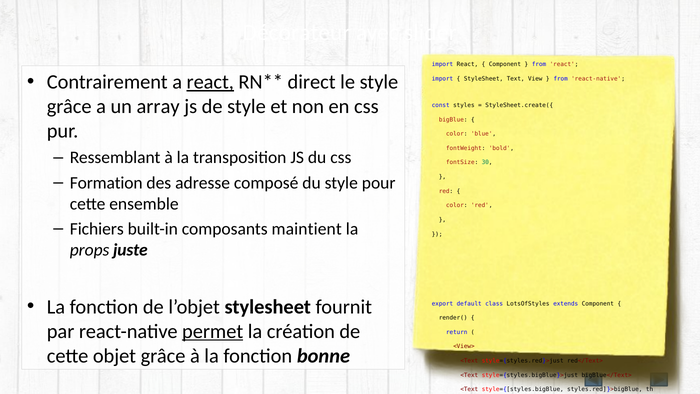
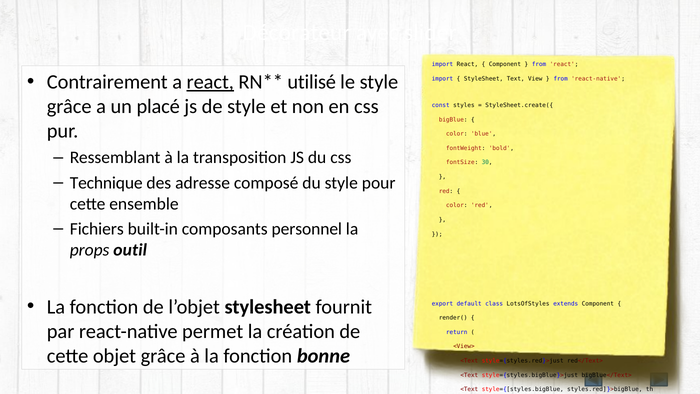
direct: direct -> utilisé (312, 82)
array: array -> placé (158, 106)
Formation: Formation -> Technique (106, 183)
maintient: maintient -> personnel (307, 229)
juste: juste -> outil (130, 250)
permet underline: present -> none (213, 331)
